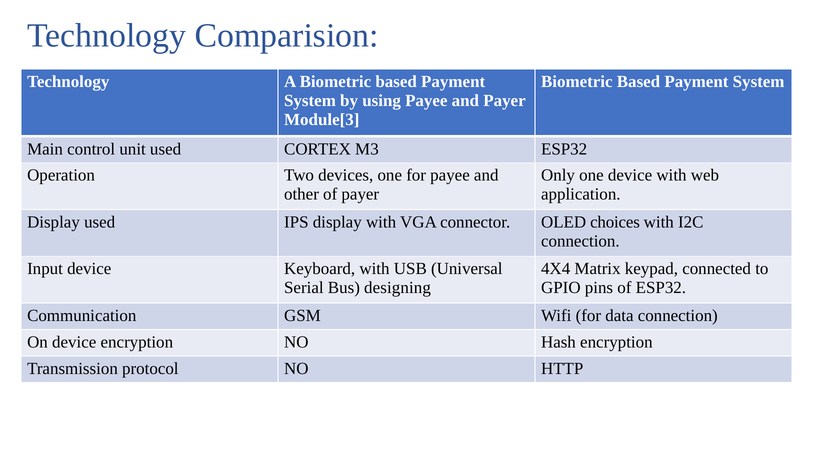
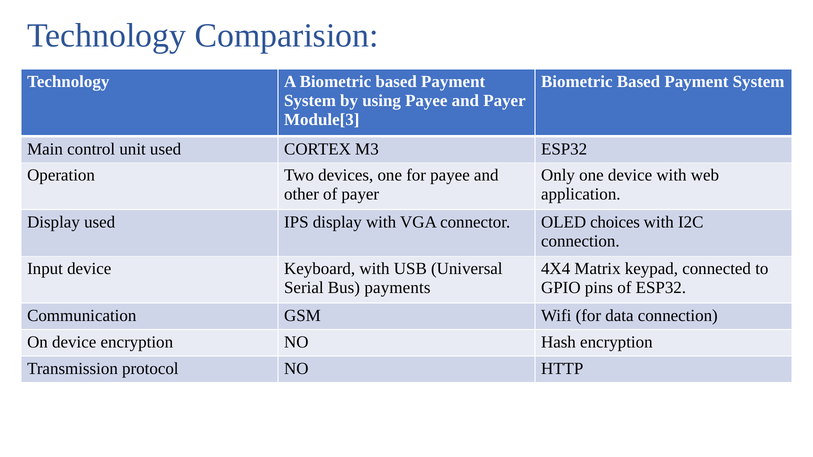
designing: designing -> payments (397, 288)
